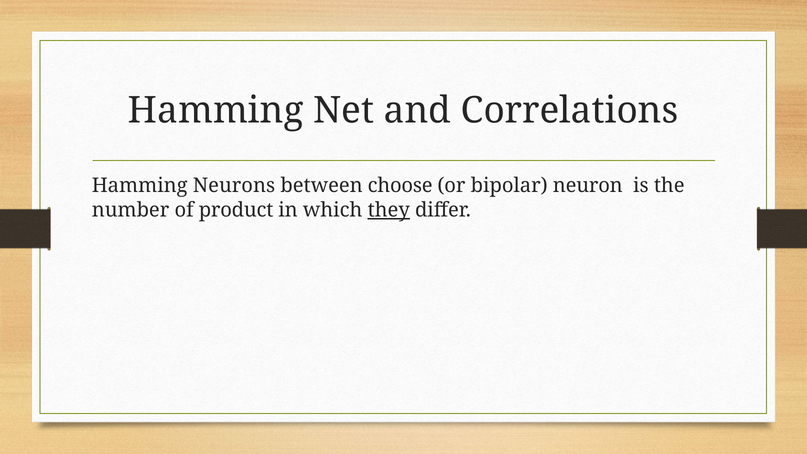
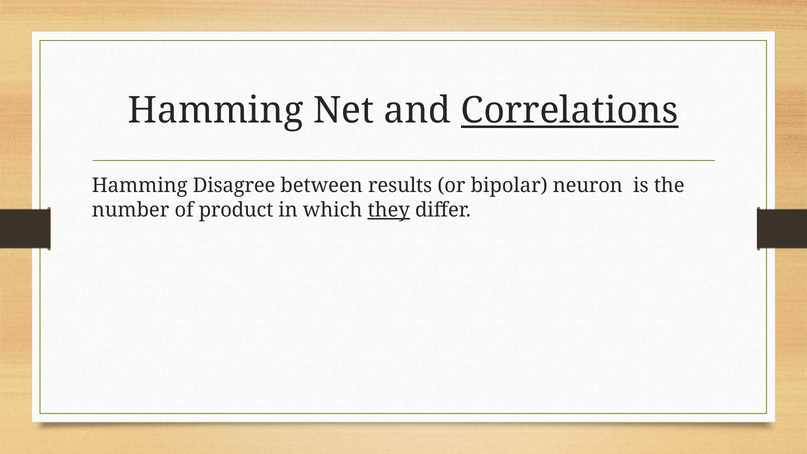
Correlations underline: none -> present (570, 111)
Neurons: Neurons -> Disagree (234, 186)
choose: choose -> results (400, 186)
